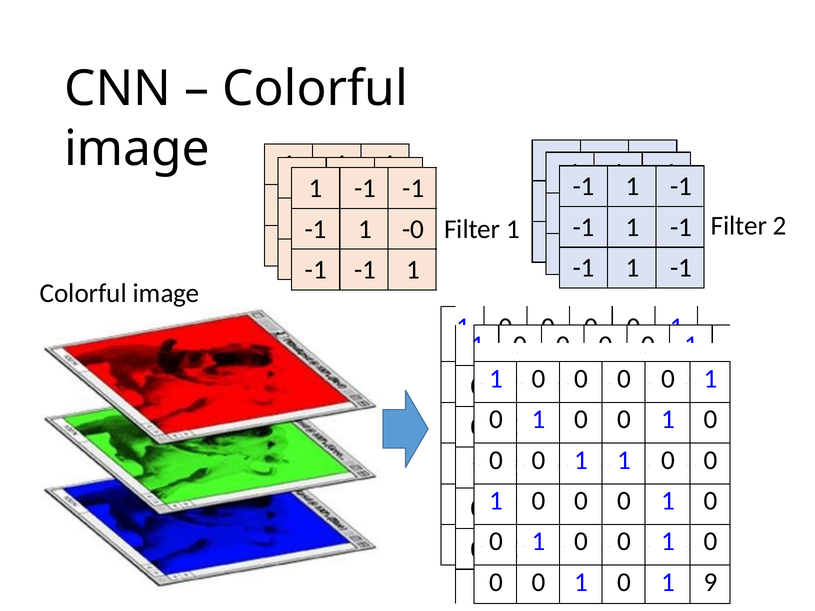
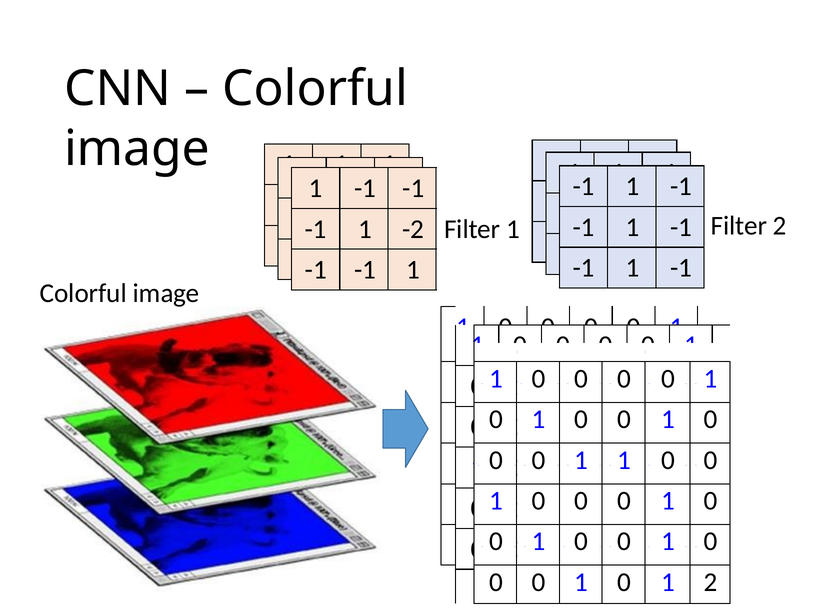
-0: -0 -> -2 (413, 229)
1 9: 9 -> 2 (711, 582)
